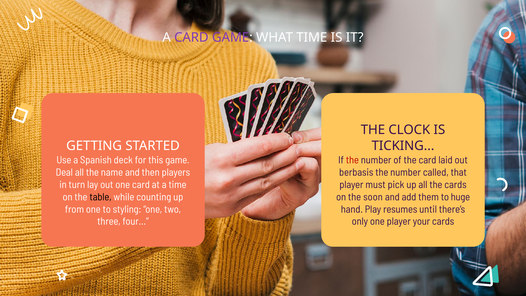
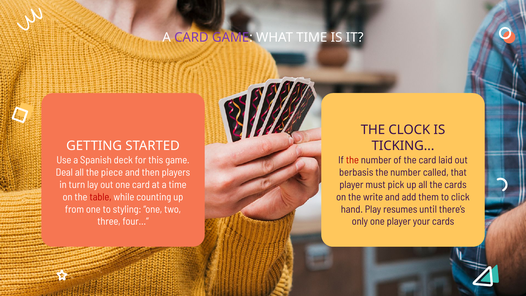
name: name -> piece (112, 172)
table colour: black -> red (101, 197)
soon: soon -> write (373, 197)
huge: huge -> click (460, 197)
